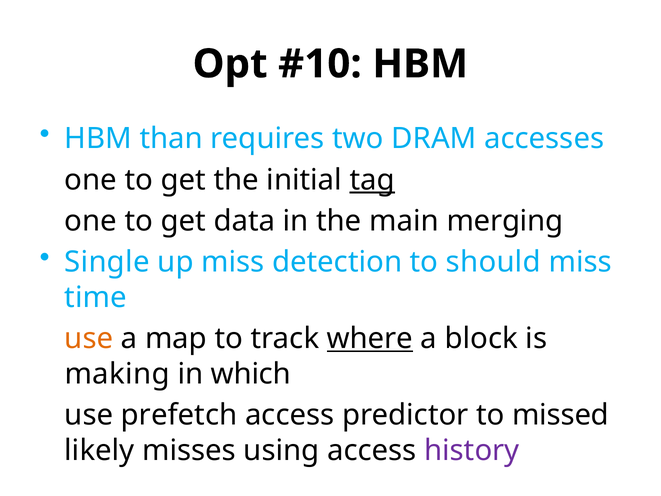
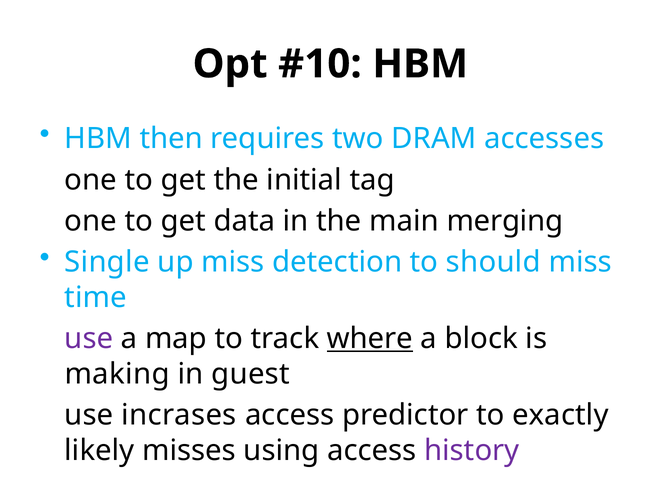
than: than -> then (171, 139)
tag underline: present -> none (372, 180)
use colour: orange -> purple (89, 339)
which: which -> guest (251, 374)
prefetch: prefetch -> incrases (179, 415)
missed: missed -> exactly (560, 415)
